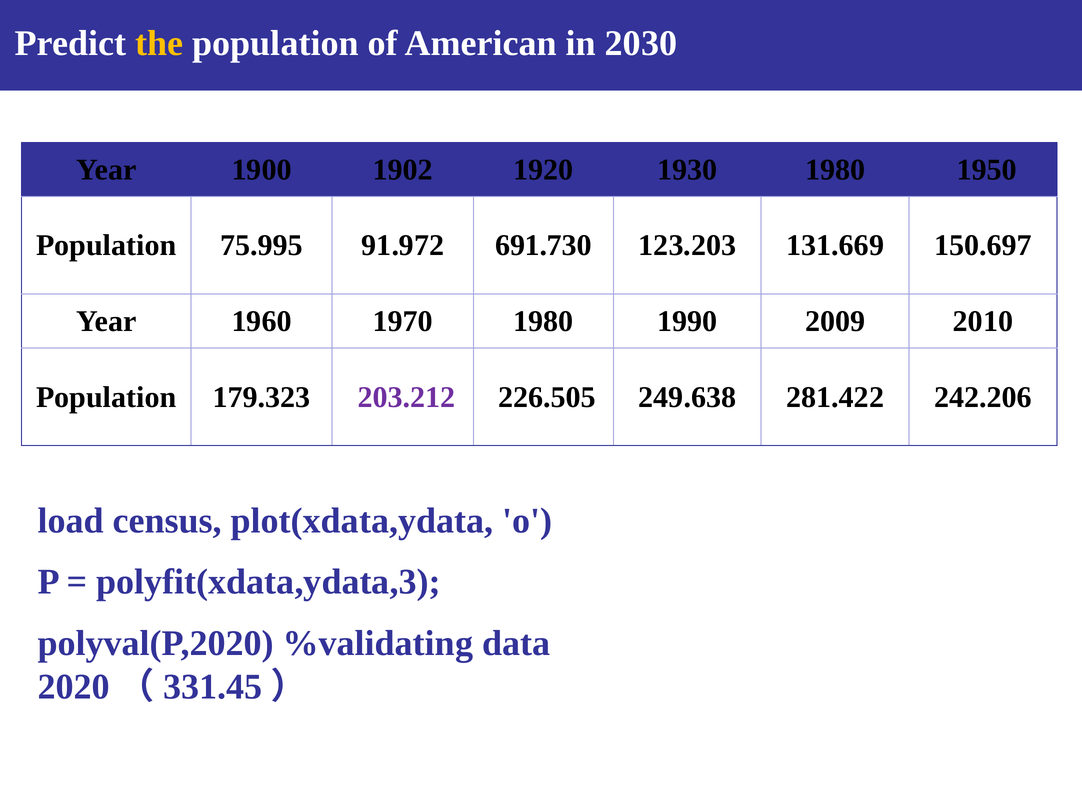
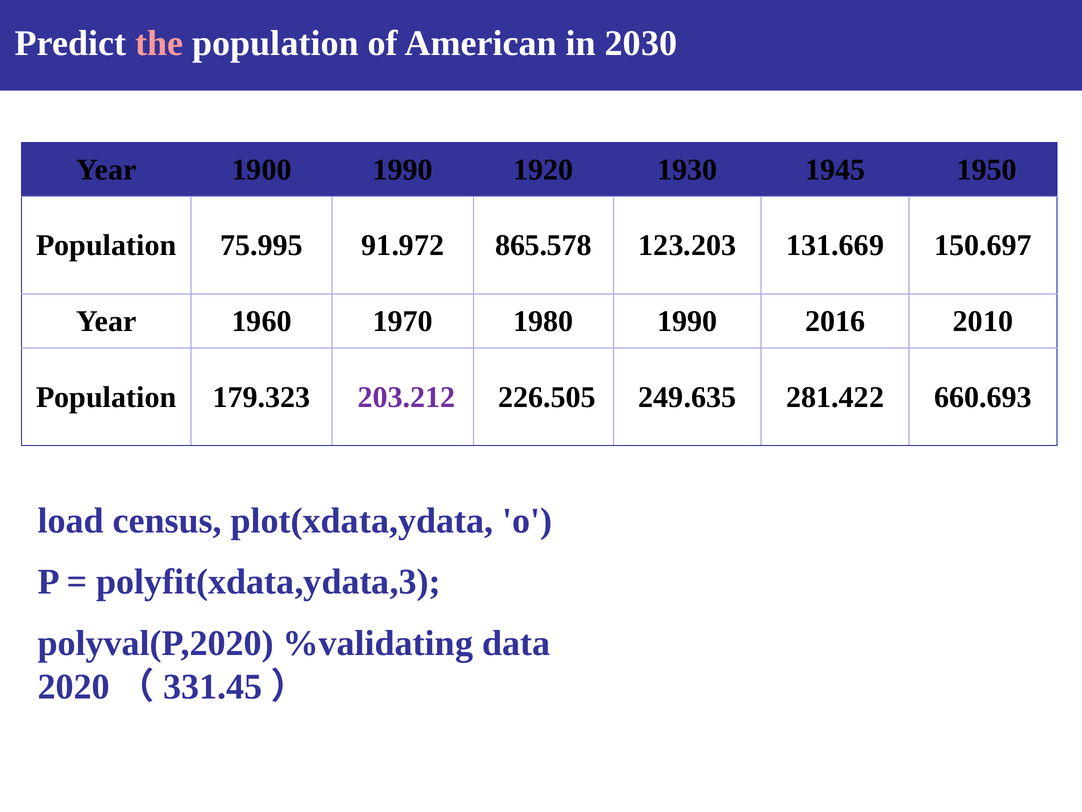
the colour: yellow -> pink (159, 43)
1900 1902: 1902 -> 1990 (403, 170)
1930 1980: 1980 -> 1945 (835, 170)
691.730: 691.730 -> 865.578 (543, 245)
2009: 2009 -> 2016 (835, 321)
249.638: 249.638 -> 249.635 (687, 397)
242.206: 242.206 -> 660.693 (983, 397)
